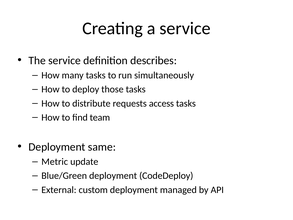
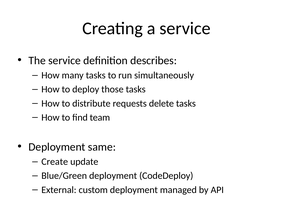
access: access -> delete (161, 103)
Metric: Metric -> Create (55, 162)
